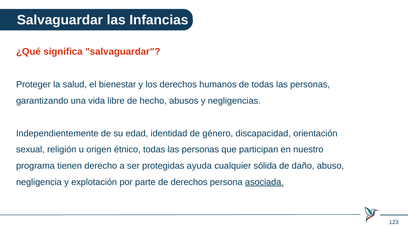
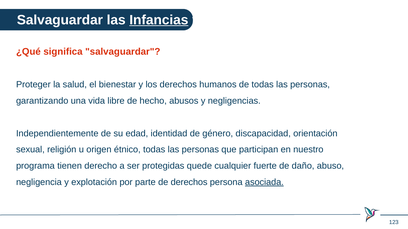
Infancias underline: none -> present (159, 20)
ayuda: ayuda -> quede (199, 166)
sólida: sólida -> fuerte (265, 166)
